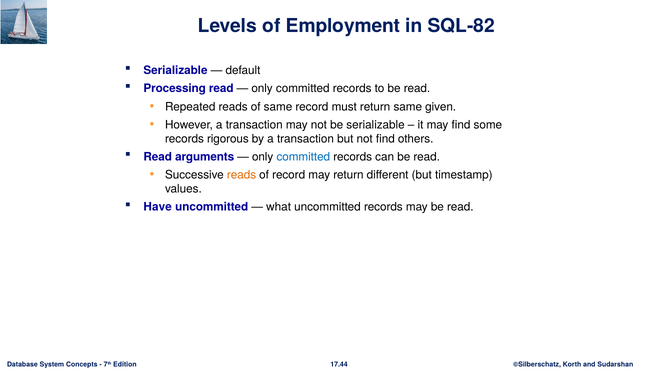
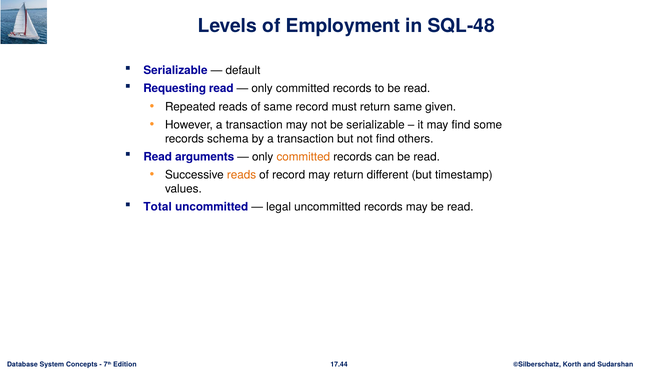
SQL-82: SQL-82 -> SQL-48 (461, 26)
Processing: Processing -> Requesting (175, 89)
rigorous: rigorous -> schema (228, 139)
committed colour: blue -> orange (303, 157)
Have: Have -> Total (158, 207)
what: what -> legal (279, 207)
